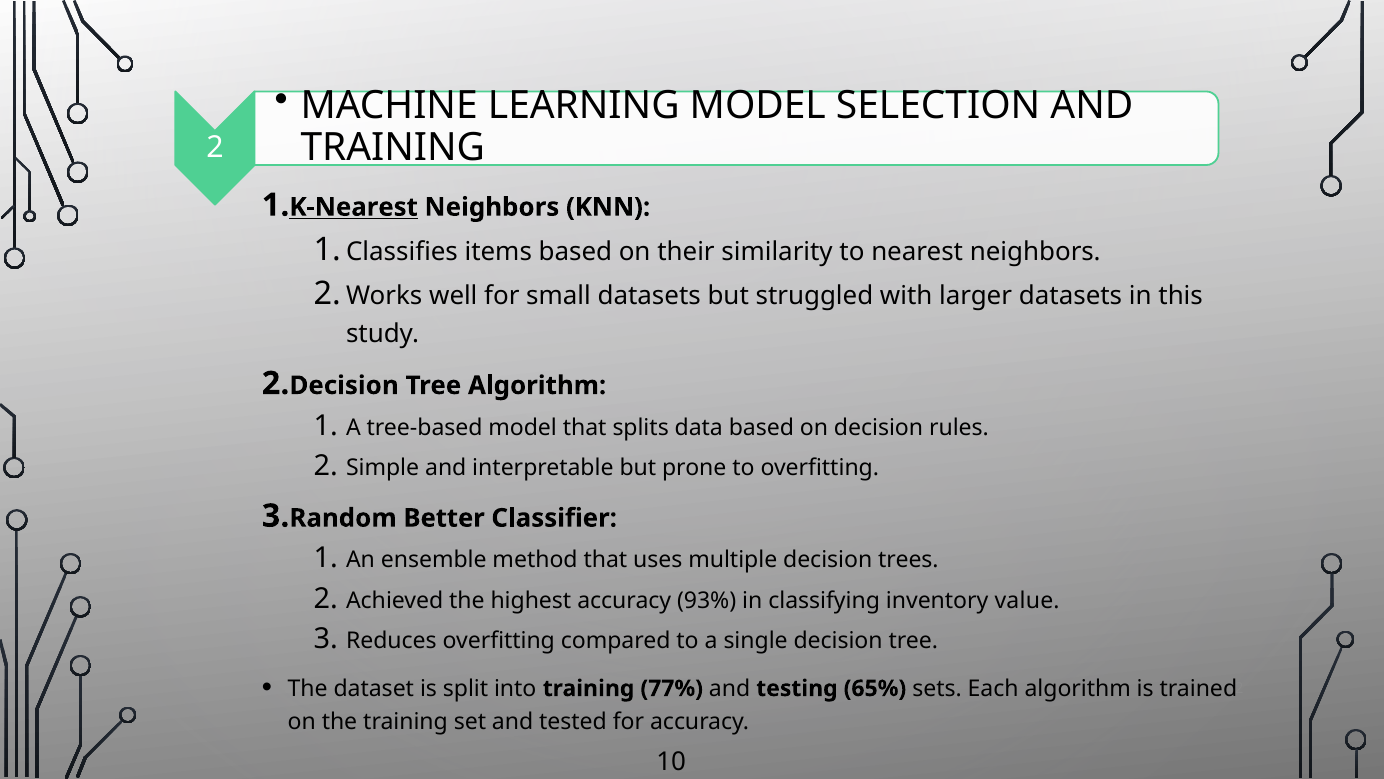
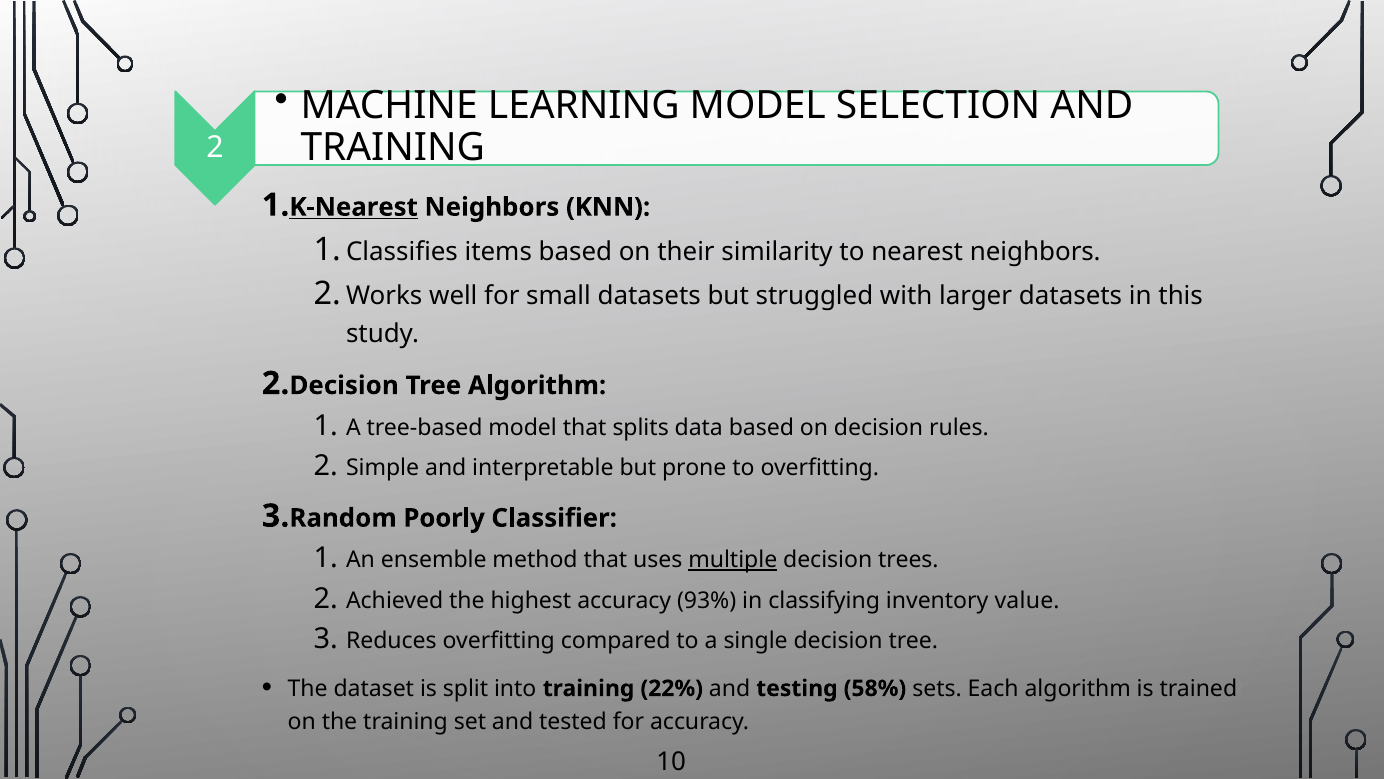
Better: Better -> Poorly (444, 518)
multiple underline: none -> present (733, 560)
77%: 77% -> 22% (672, 688)
65%: 65% -> 58% (875, 688)
